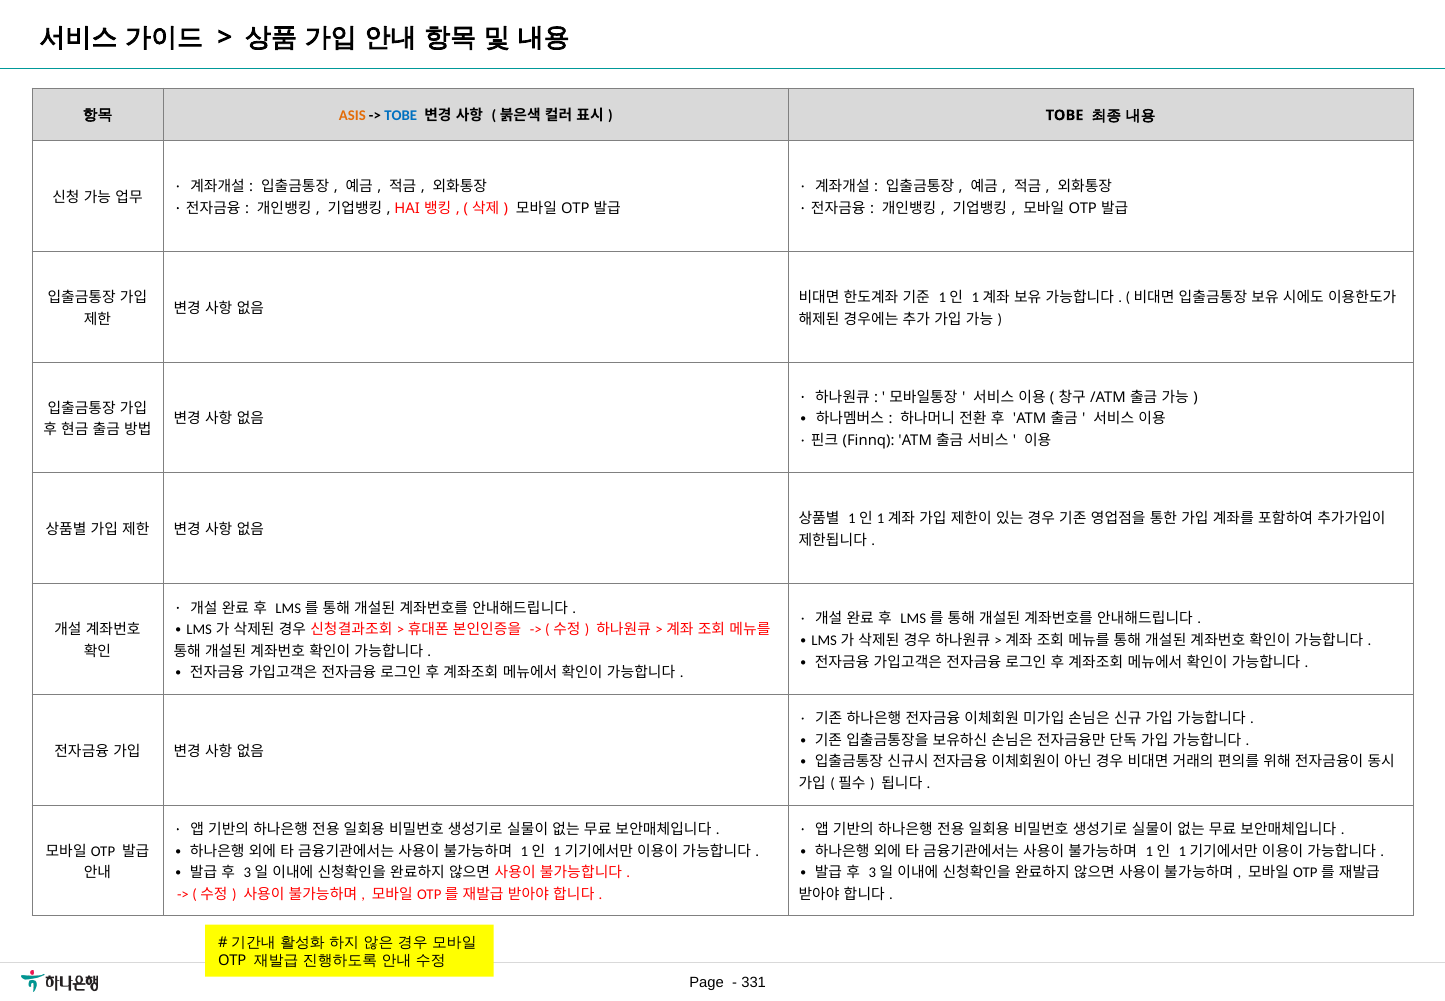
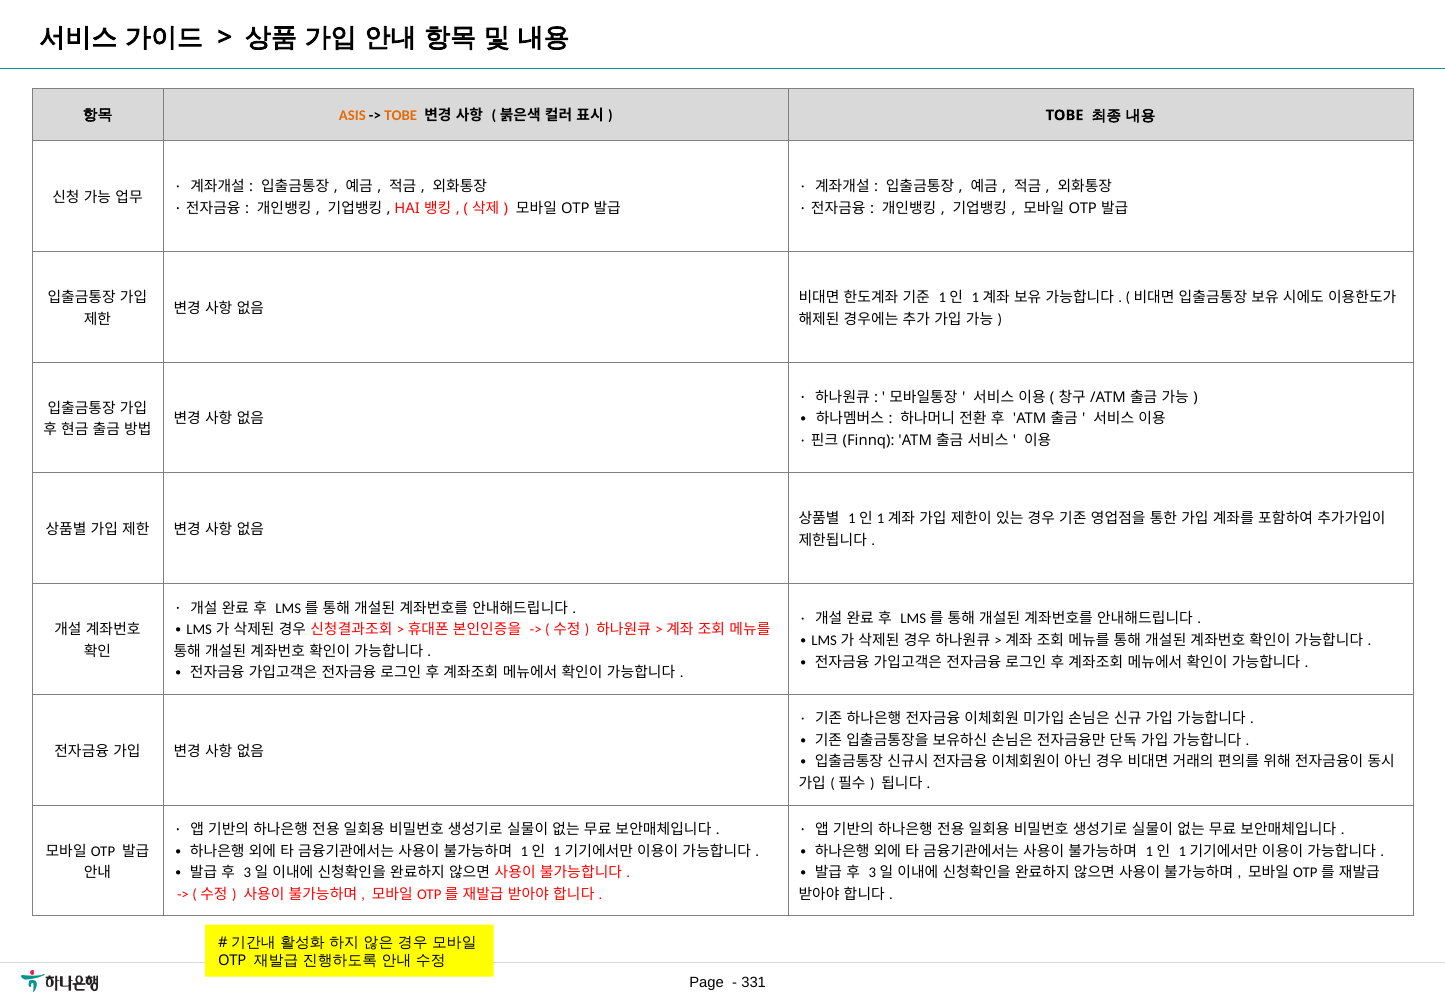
TOBE colour: blue -> orange (401, 116)
